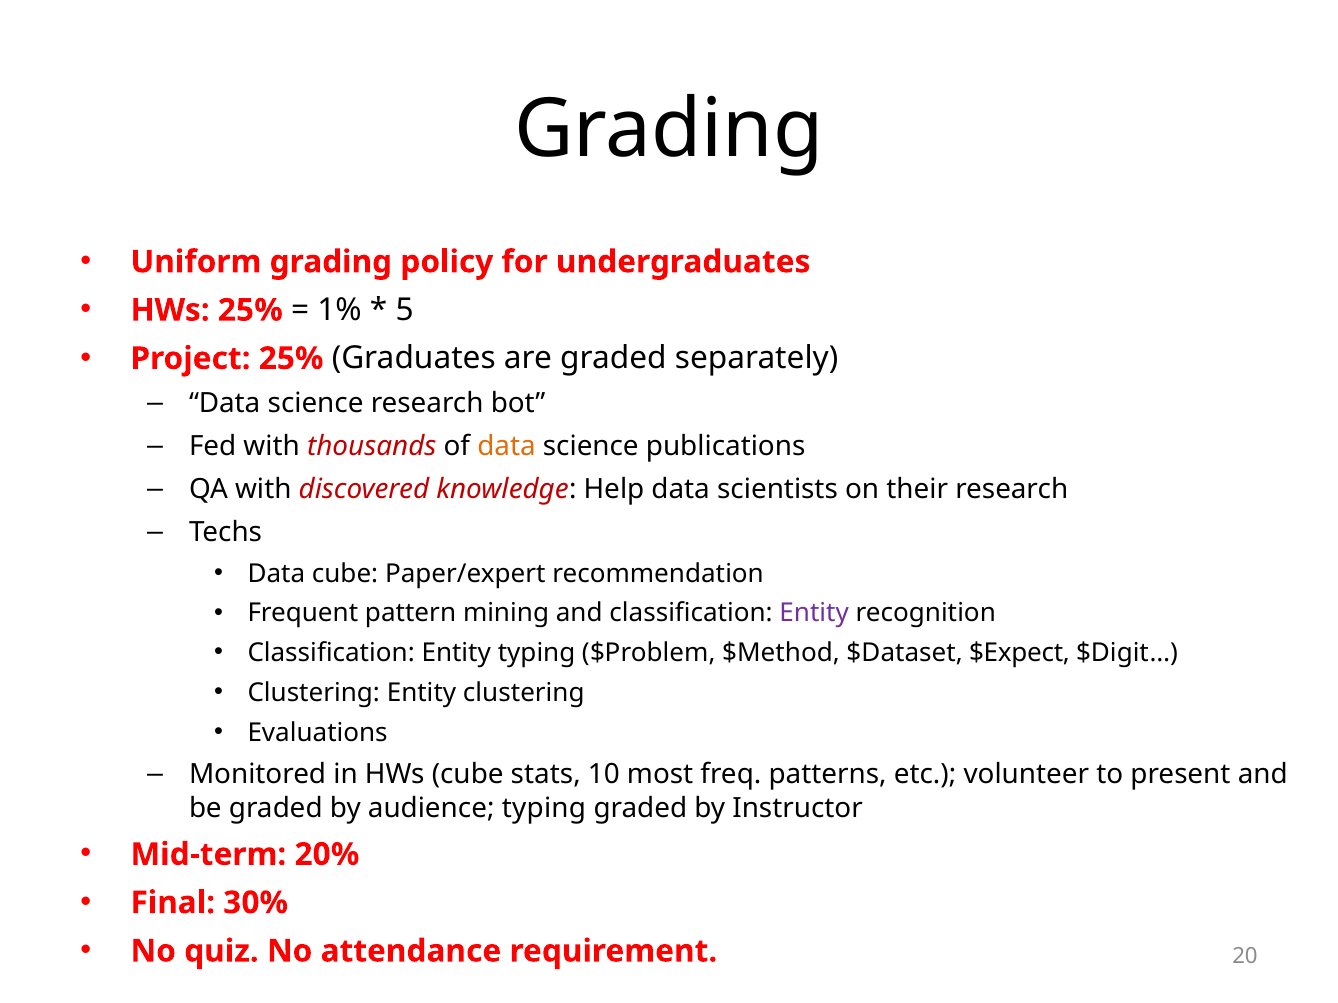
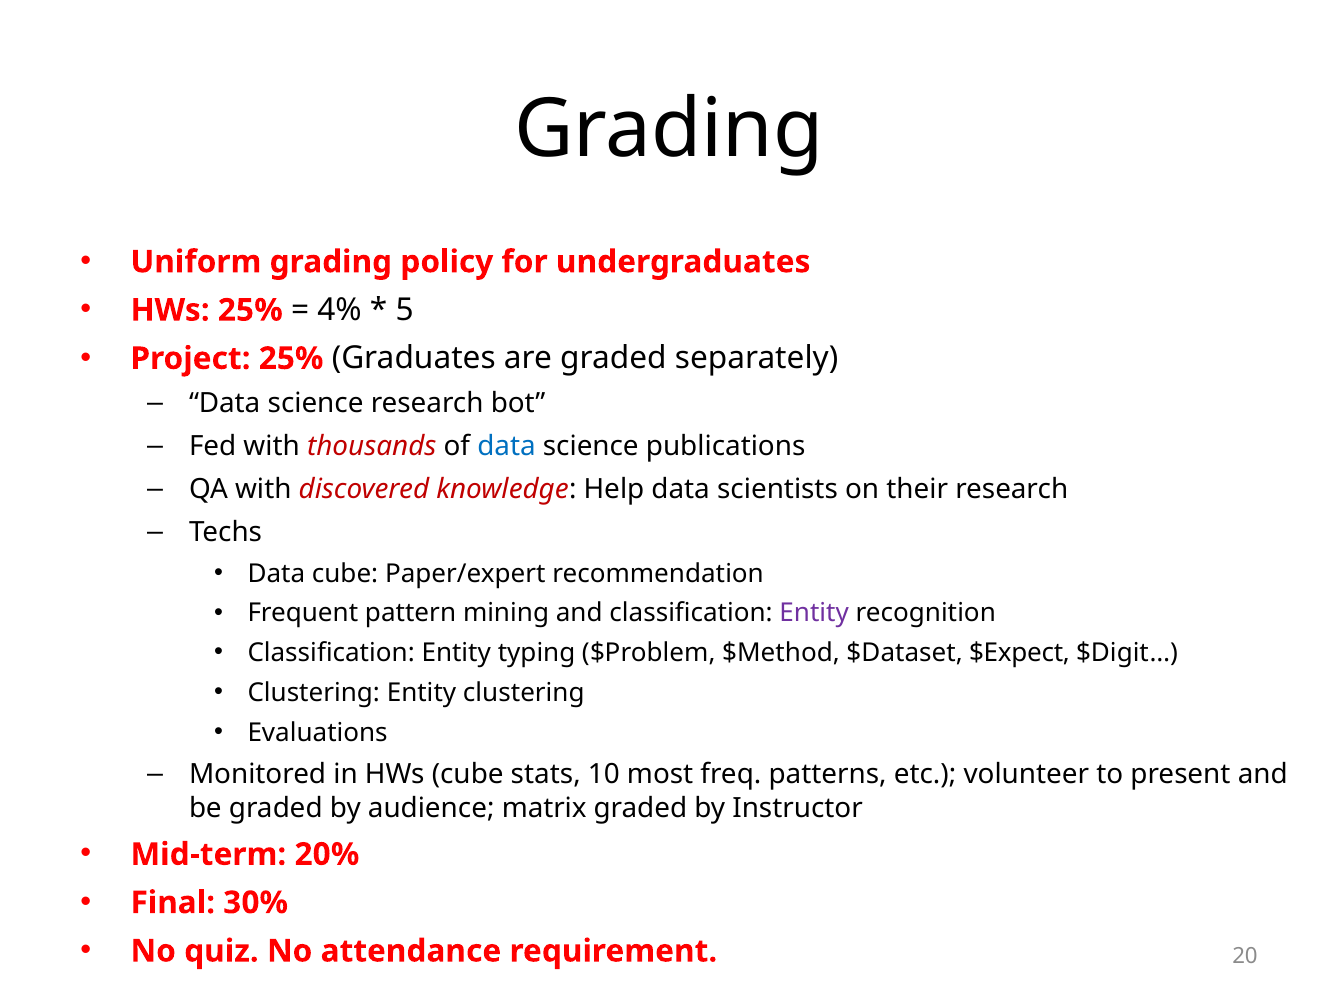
1%: 1% -> 4% (340, 310)
data colour: orange -> blue (506, 447)
audience typing: typing -> matrix (544, 808)
